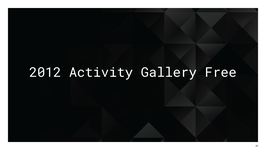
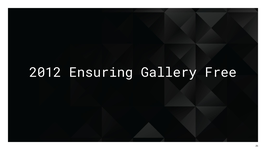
Activity: Activity -> Ensuring (101, 72)
